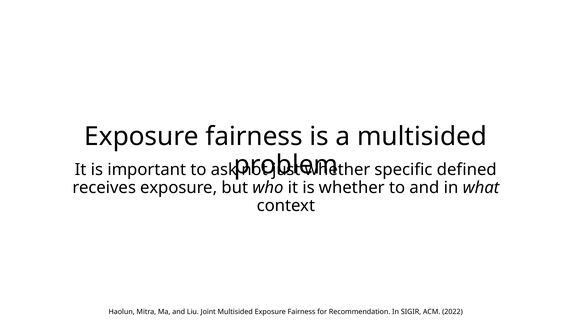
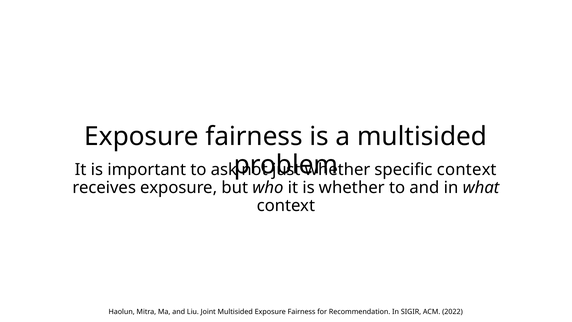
specific defined: defined -> context (467, 170)
